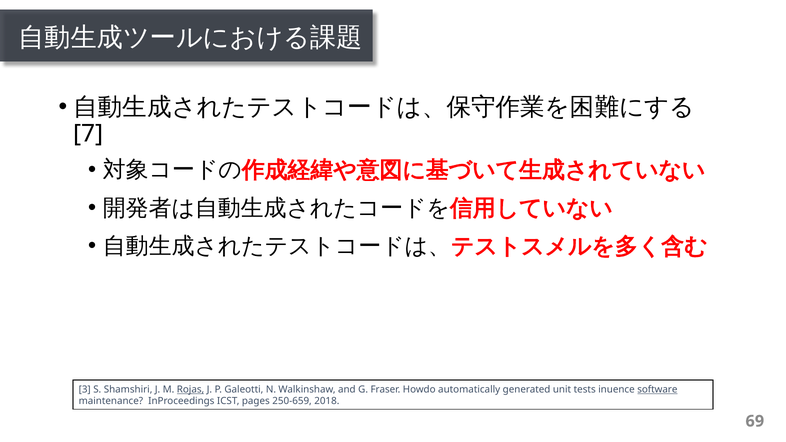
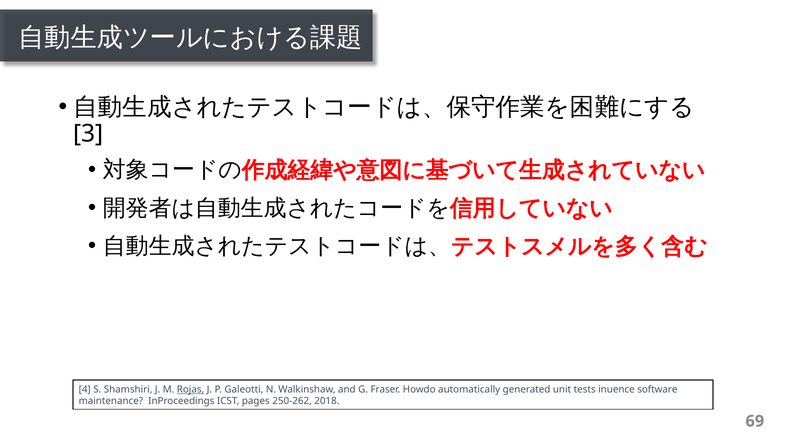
7: 7 -> 3 (88, 133)
3: 3 -> 4 (85, 389)
software underline: present -> none (657, 389)
250-659: 250-659 -> 250-262 (292, 401)
